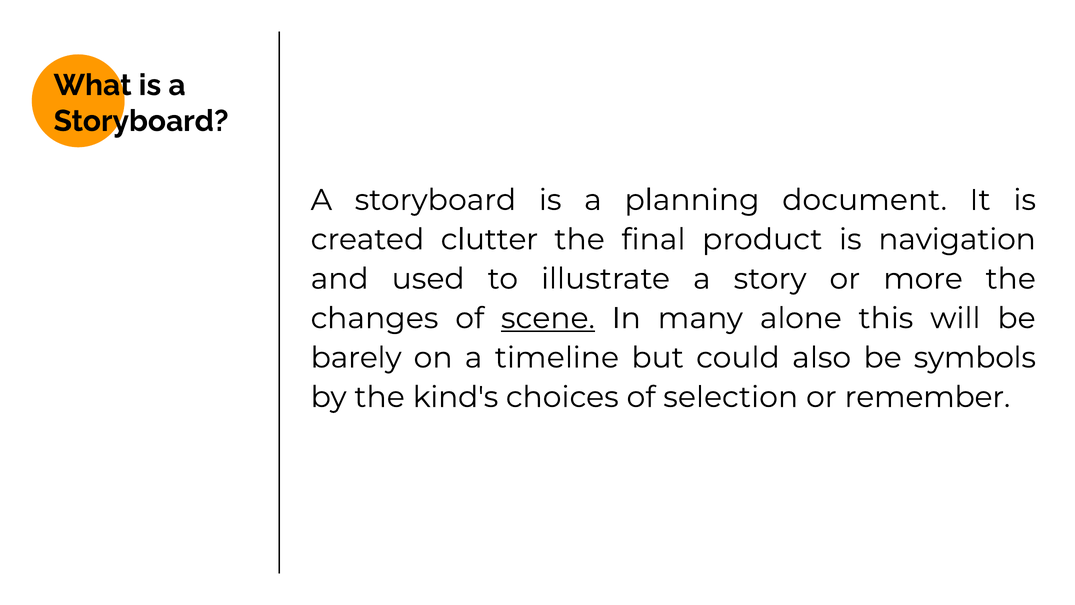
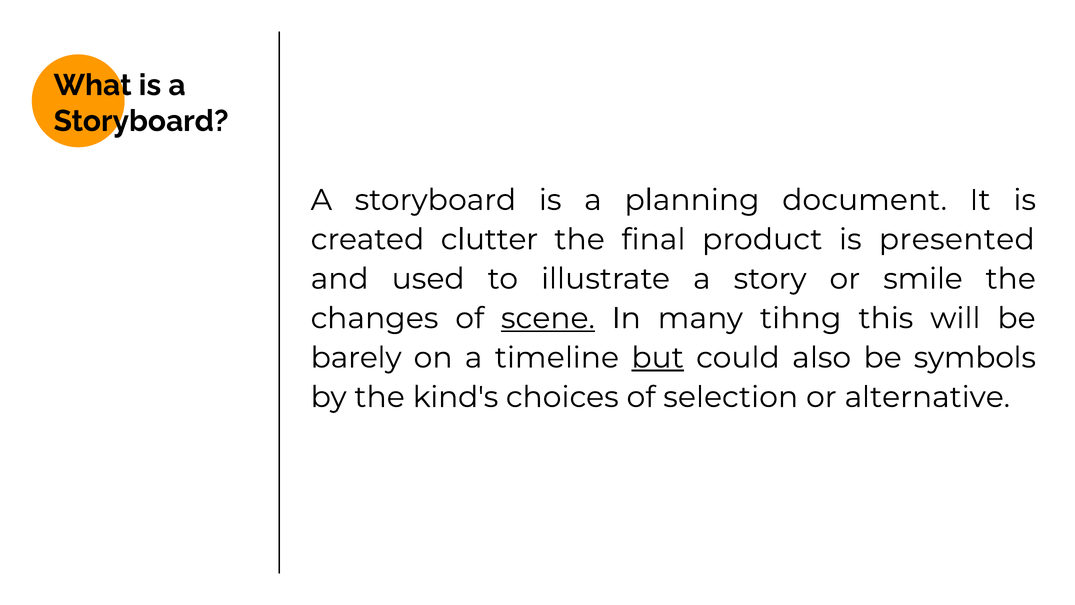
navigation: navigation -> presented (957, 239)
more: more -> smile (923, 279)
alone: alone -> tihng (801, 318)
but underline: none -> present (658, 358)
remember: remember -> alternative (927, 397)
